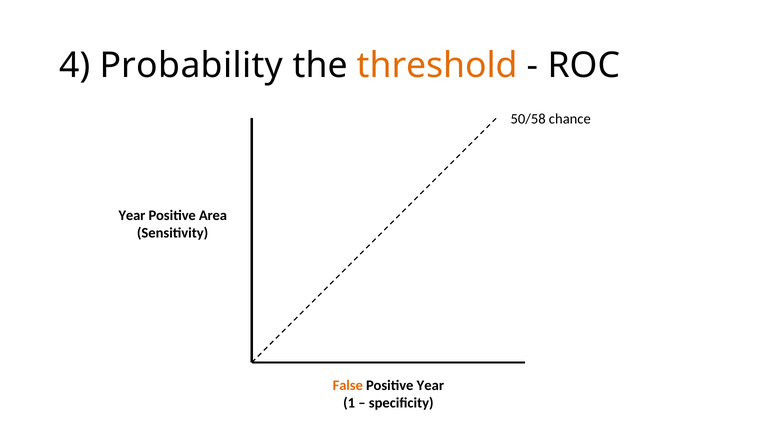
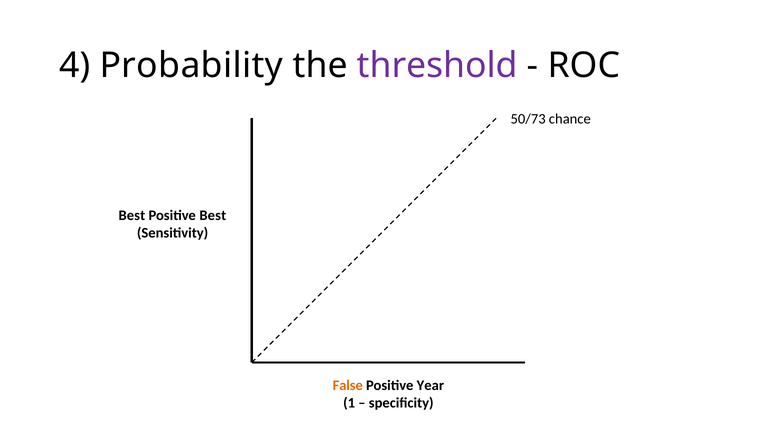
threshold colour: orange -> purple (437, 65)
50/58: 50/58 -> 50/73 (528, 119)
Year: Year -> Best (132, 215)
Positive Area: Area -> Best (213, 215)
